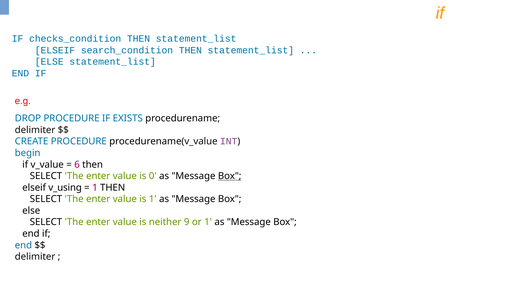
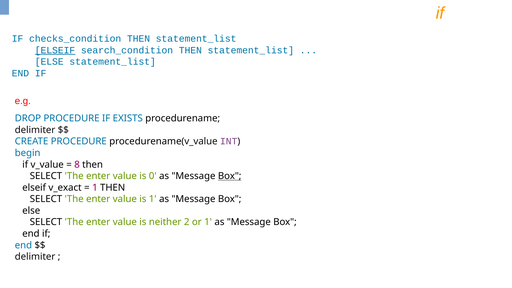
ELSEIF underline: none -> present (55, 50)
6: 6 -> 8 (77, 165)
v_using: v_using -> v_exact (65, 188)
9: 9 -> 2 (187, 222)
